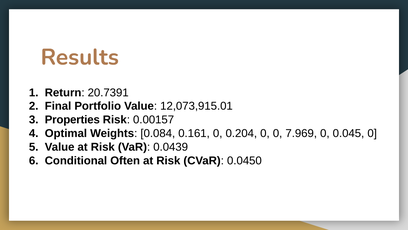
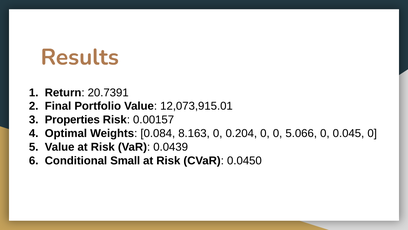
0.161: 0.161 -> 8.163 (194, 133)
7.969: 7.969 -> 5.066 (301, 133)
Often: Often -> Small (125, 160)
